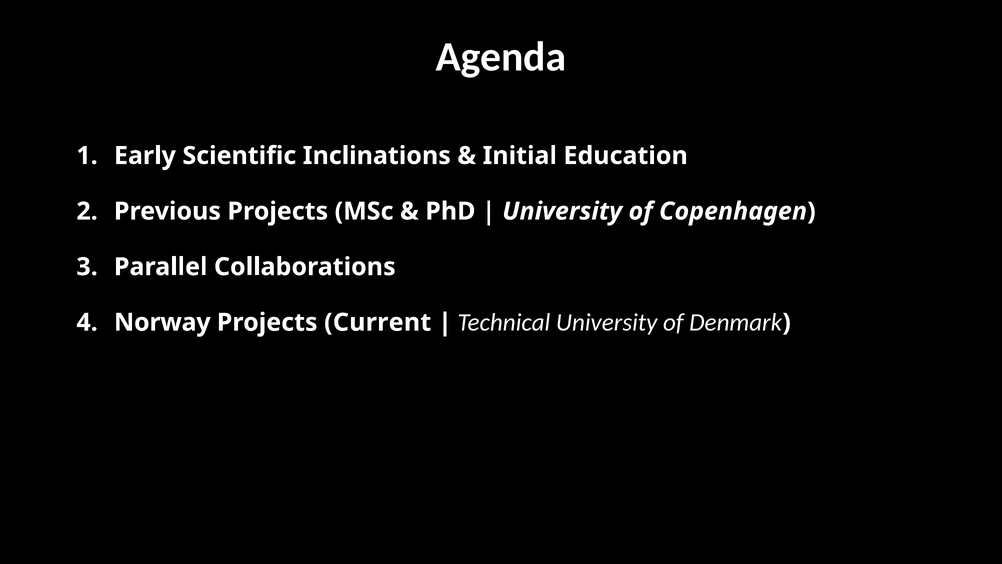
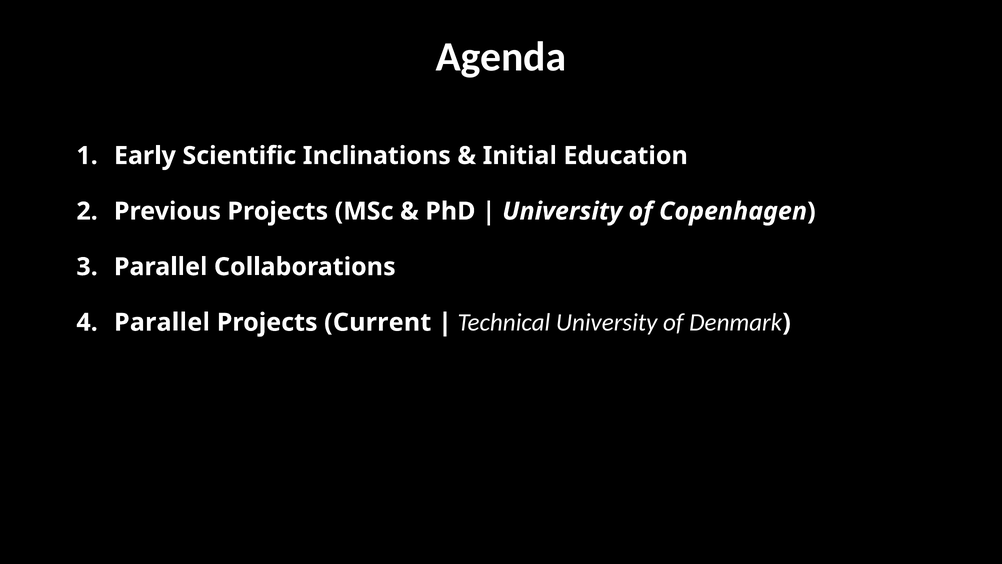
Norway: Norway -> Parallel (162, 322)
